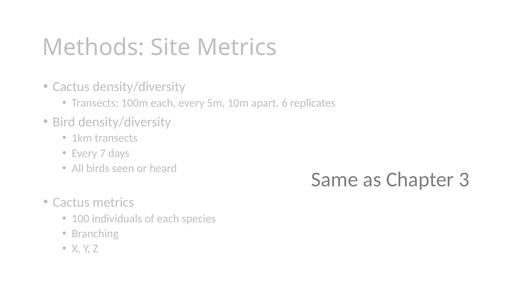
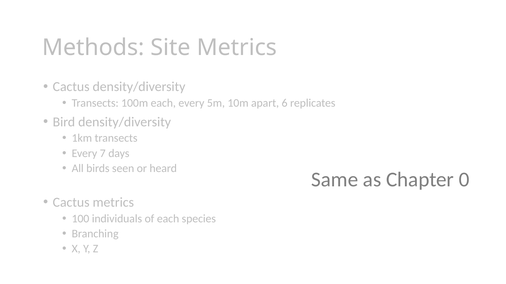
3: 3 -> 0 (464, 180)
